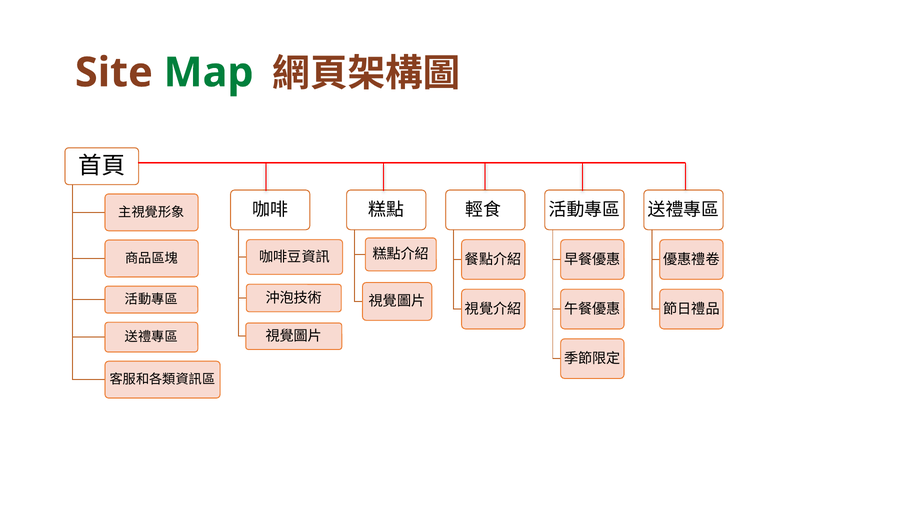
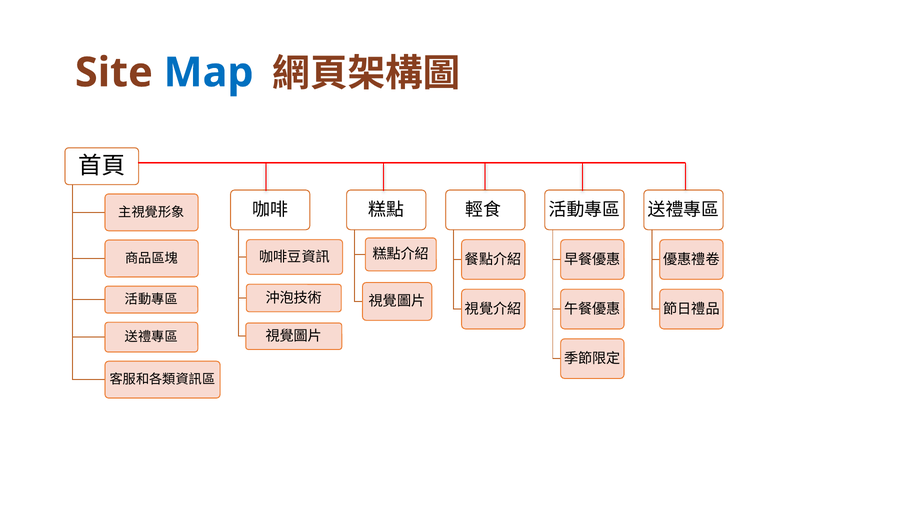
Map colour: green -> blue (209, 73)
